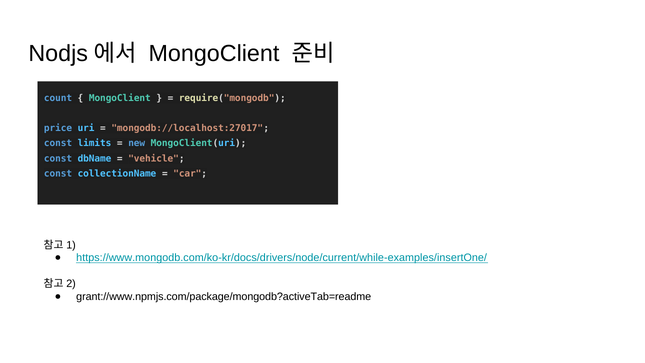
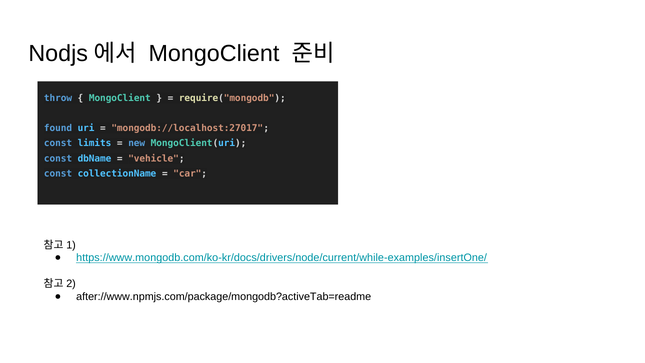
count: count -> throw (58, 98)
price: price -> found (58, 128)
grant://www.npmjs.com/package/mongodb?activeTab=readme: grant://www.npmjs.com/package/mongodb?activeTab=readme -> after://www.npmjs.com/package/mongodb?activeTab=readme (224, 296)
